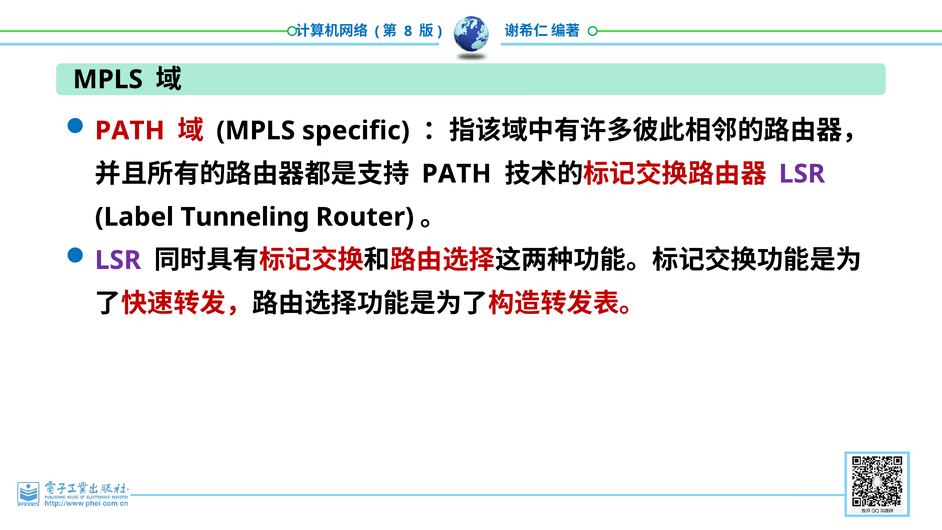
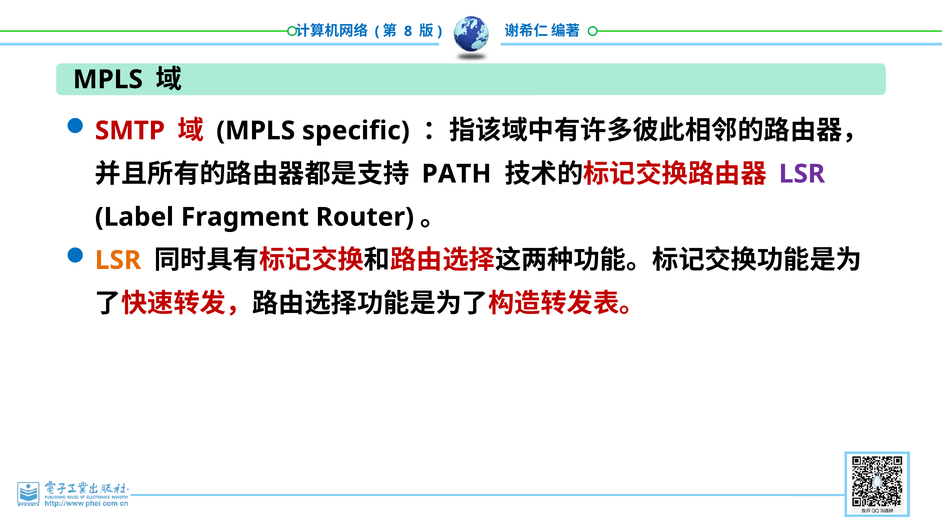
PATH: PATH -> SMTP (130, 131)
Tunneling: Tunneling -> Fragment (245, 217)
LSR colour: purple -> orange (118, 260)
